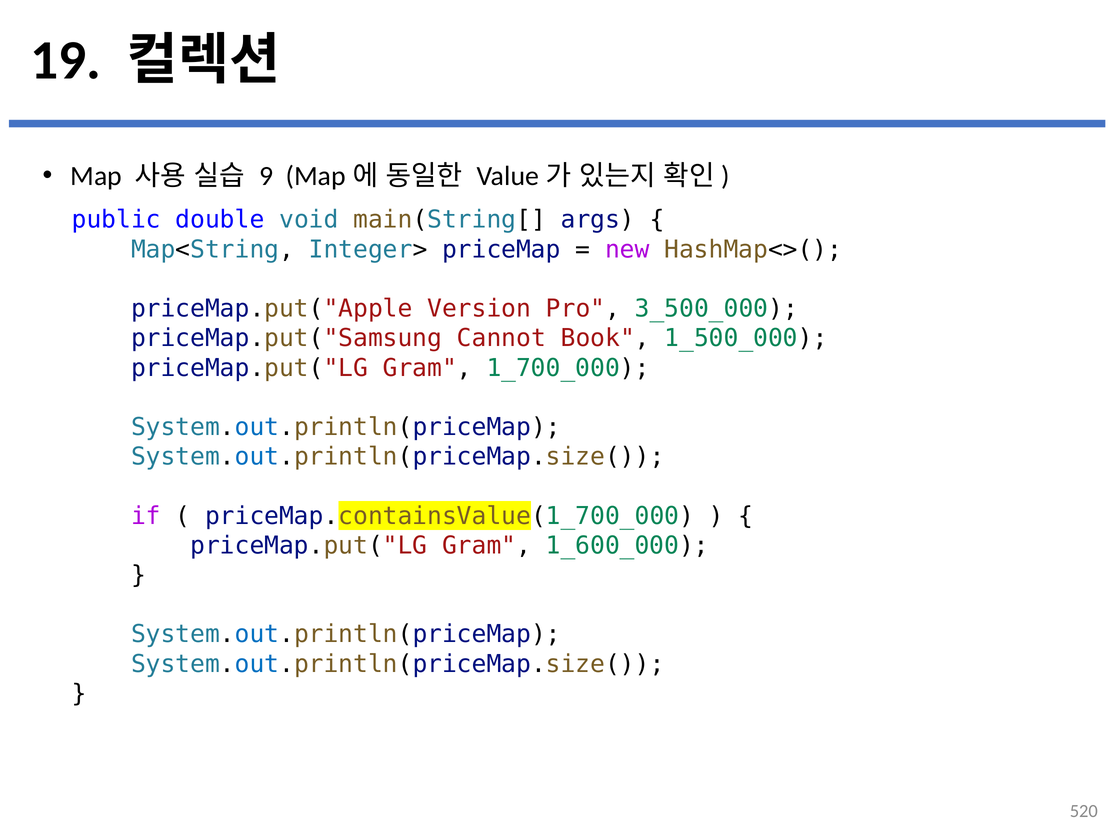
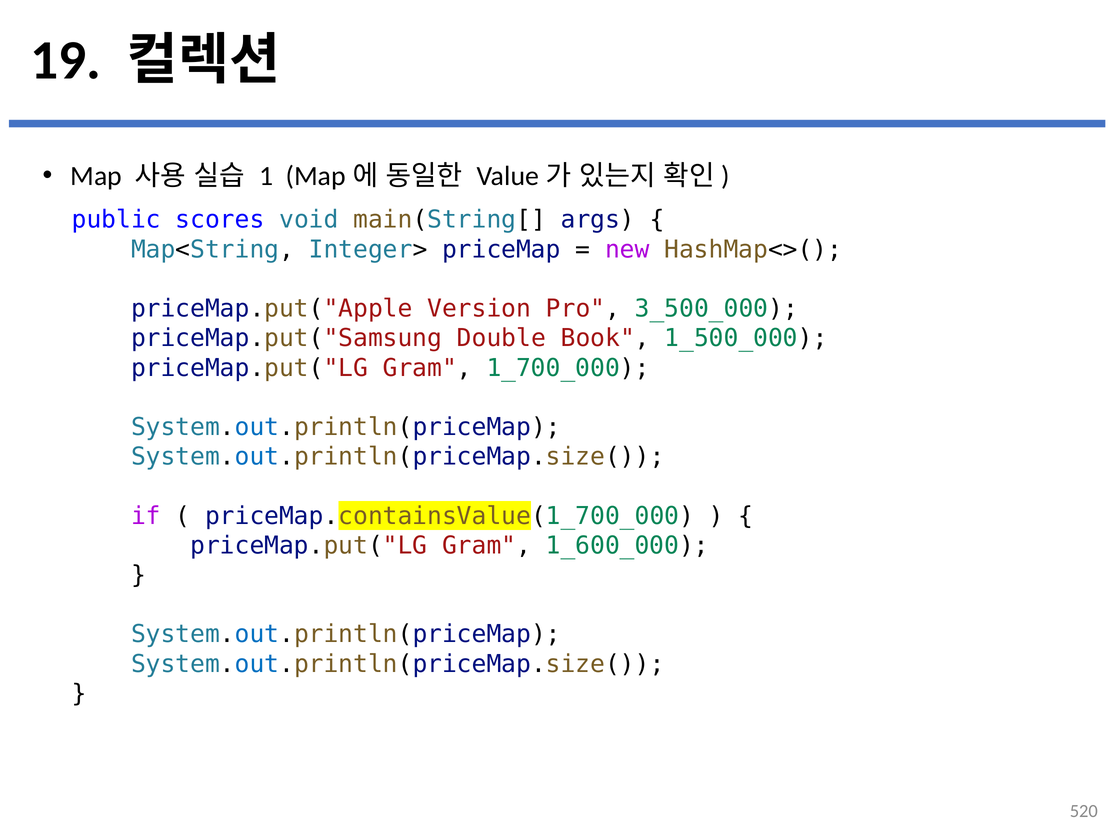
9: 9 -> 1 (266, 176)
double: double -> scores (220, 220)
Cannot: Cannot -> Double (501, 338)
